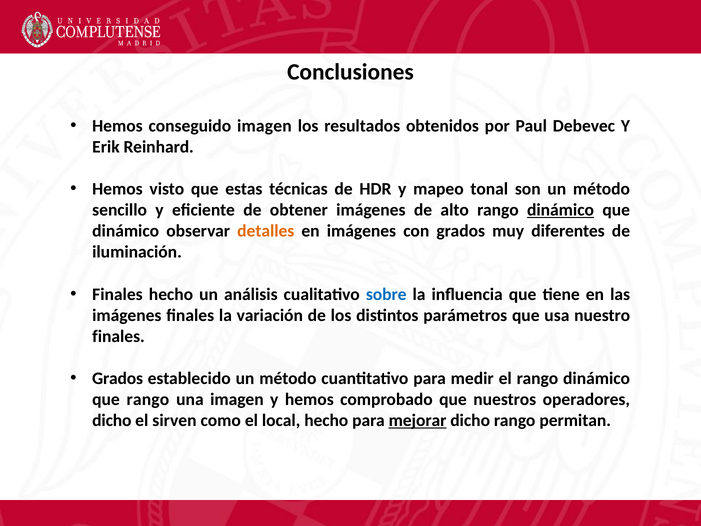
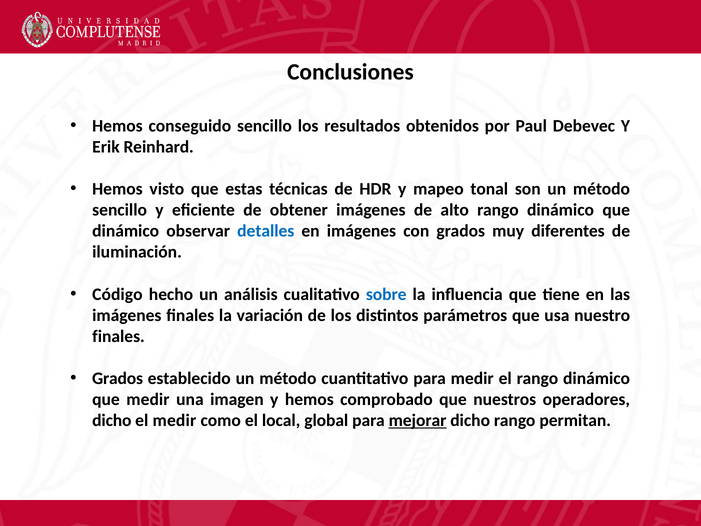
conseguido imagen: imagen -> sencillo (264, 126)
dinámico underline: present -> none (561, 210)
detalles colour: orange -> blue (266, 231)
Finales: Finales -> Código (117, 294)
que rango: rango -> medir (148, 399)
el sirven: sirven -> medir (174, 420)
local hecho: hecho -> global (326, 420)
